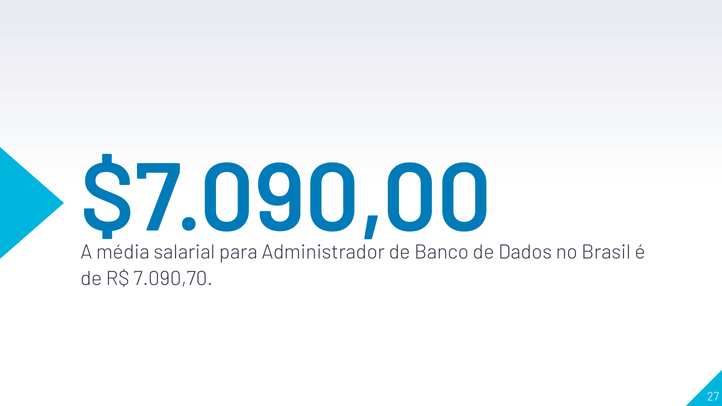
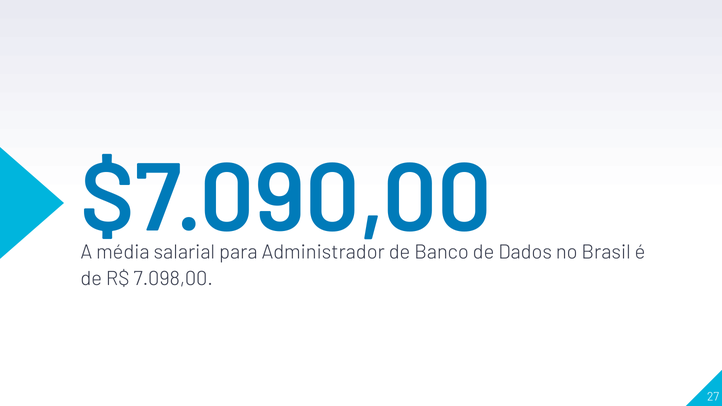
7.090,70: 7.090,70 -> 7.098,00 (173, 279)
